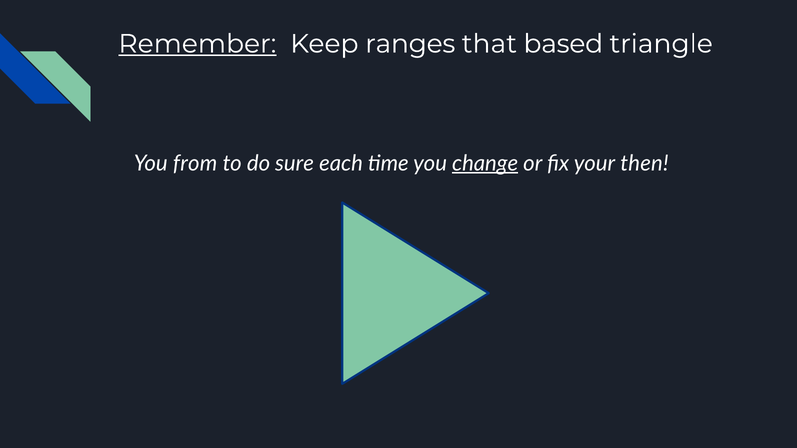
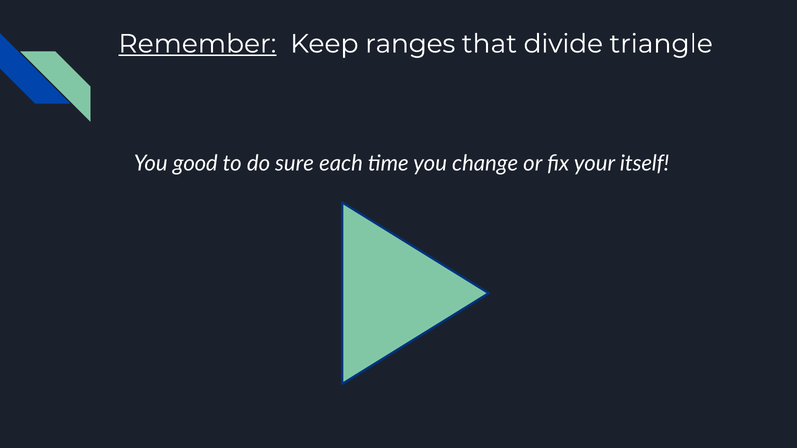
based: based -> divide (563, 44)
from: from -> good (195, 163)
change underline: present -> none (485, 163)
then: then -> itself (645, 163)
